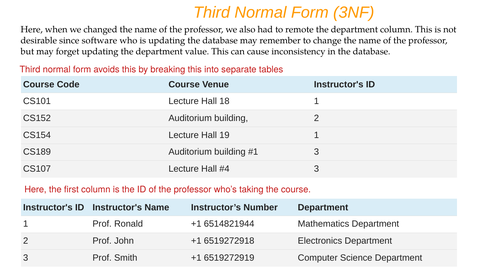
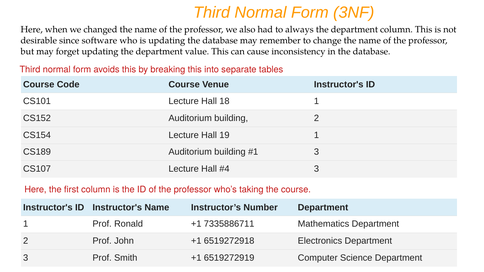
remote: remote -> always (299, 30)
6514821944: 6514821944 -> 7335886711 (229, 224)
